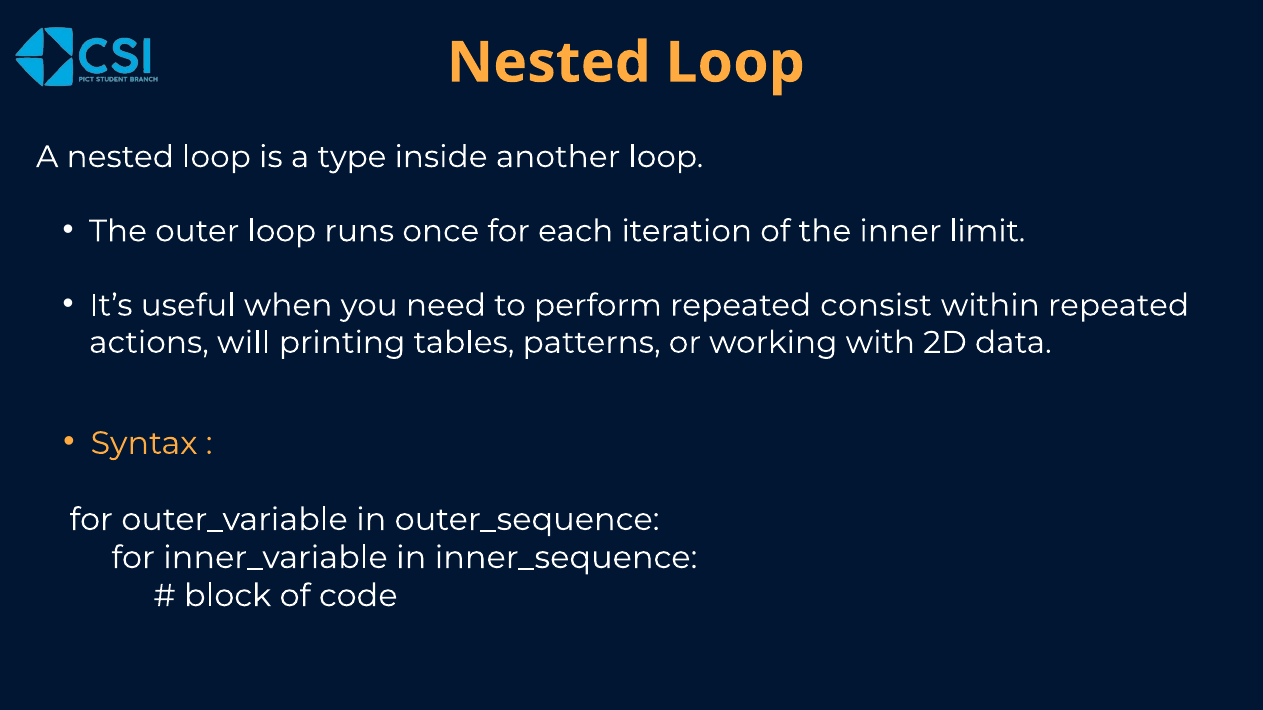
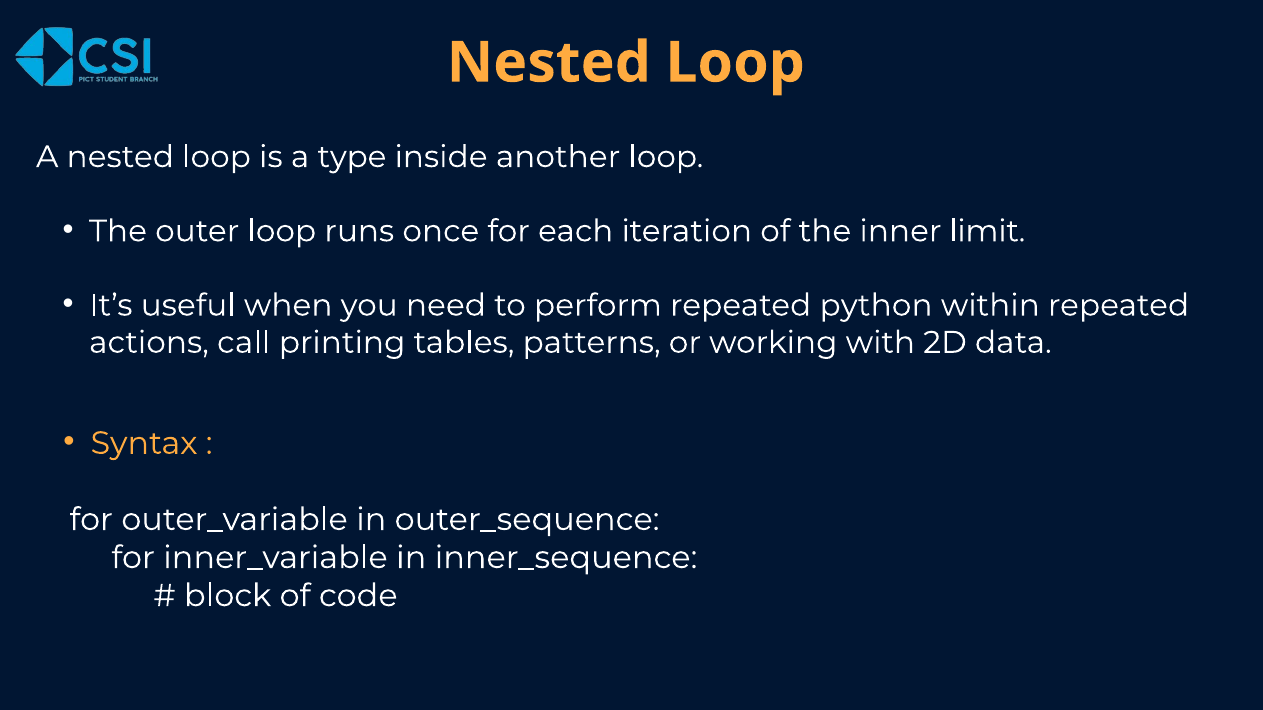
consist: consist -> python (876, 306)
will: will -> call (244, 343)
